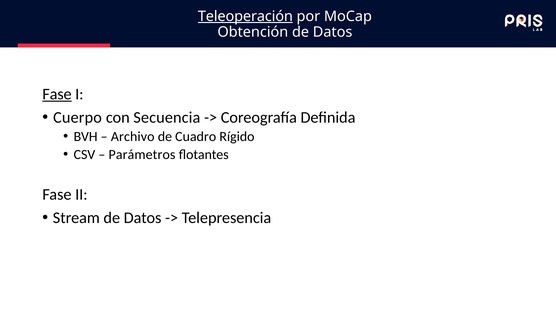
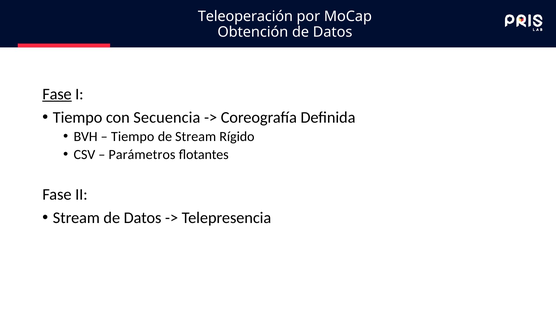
Teleoperación underline: present -> none (245, 16)
Cuerpo: Cuerpo -> Tiempo (78, 117)
Archivo: Archivo -> Tiempo (133, 136)
de Cuadro: Cuadro -> Stream (196, 136)
